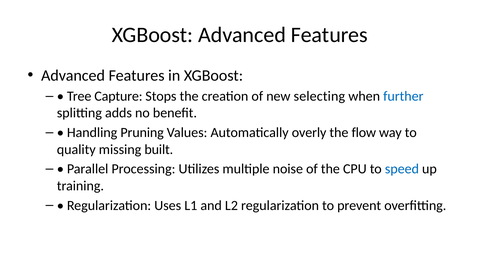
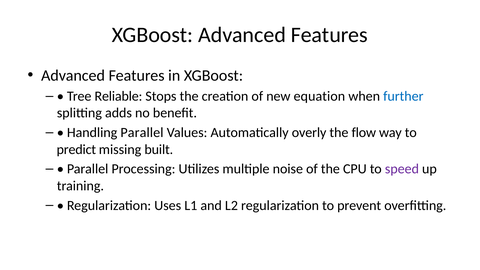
Capture: Capture -> Reliable (118, 96)
selecting: selecting -> equation (319, 96)
Handling Pruning: Pruning -> Parallel (142, 133)
quality: quality -> predict (76, 149)
speed colour: blue -> purple (402, 169)
